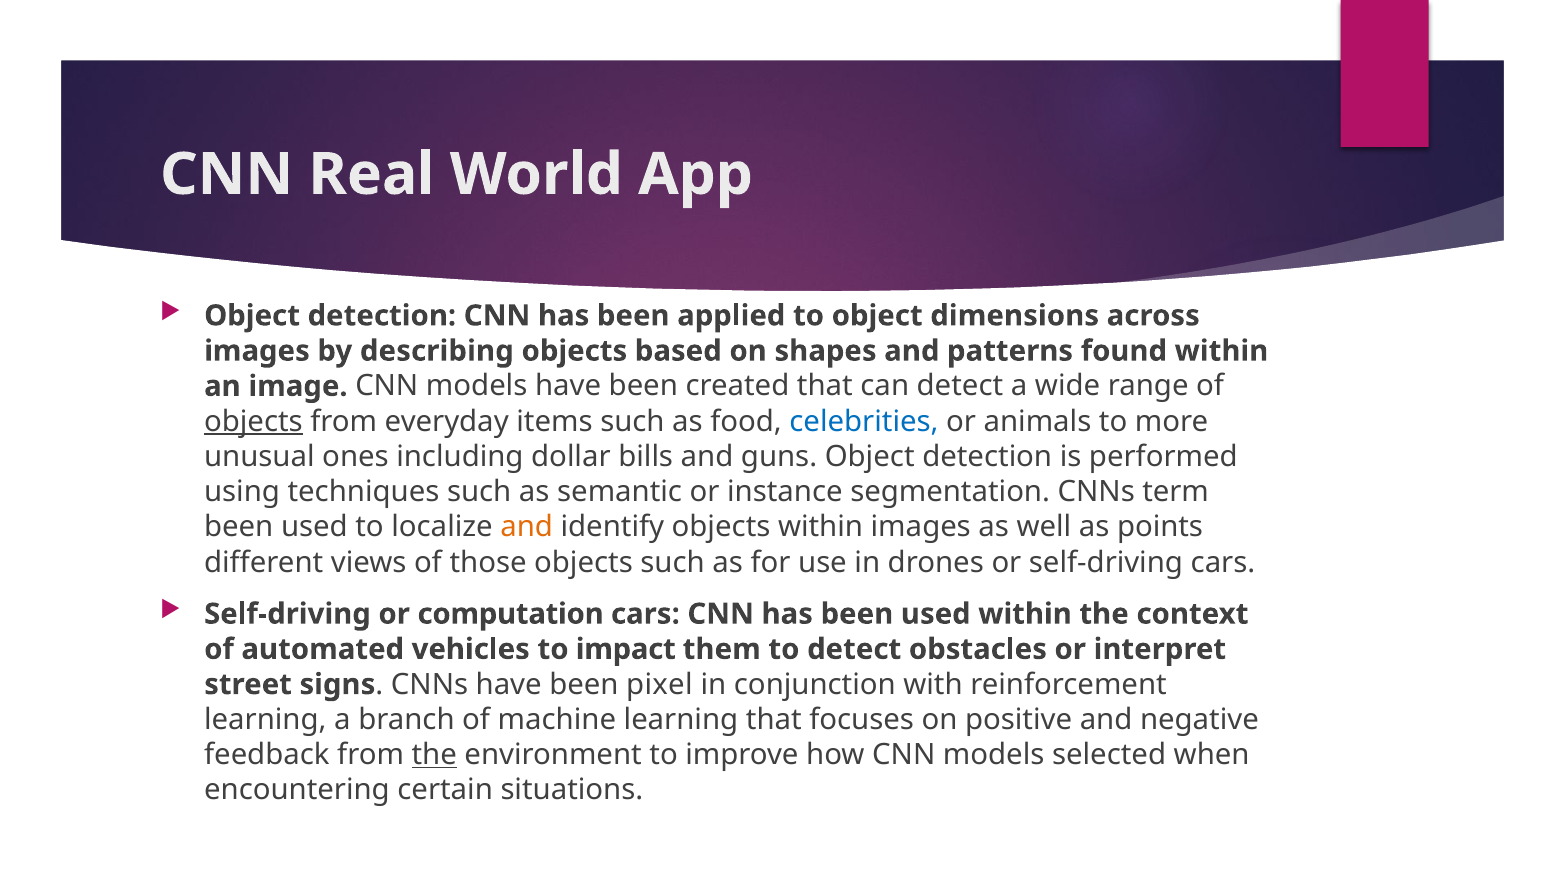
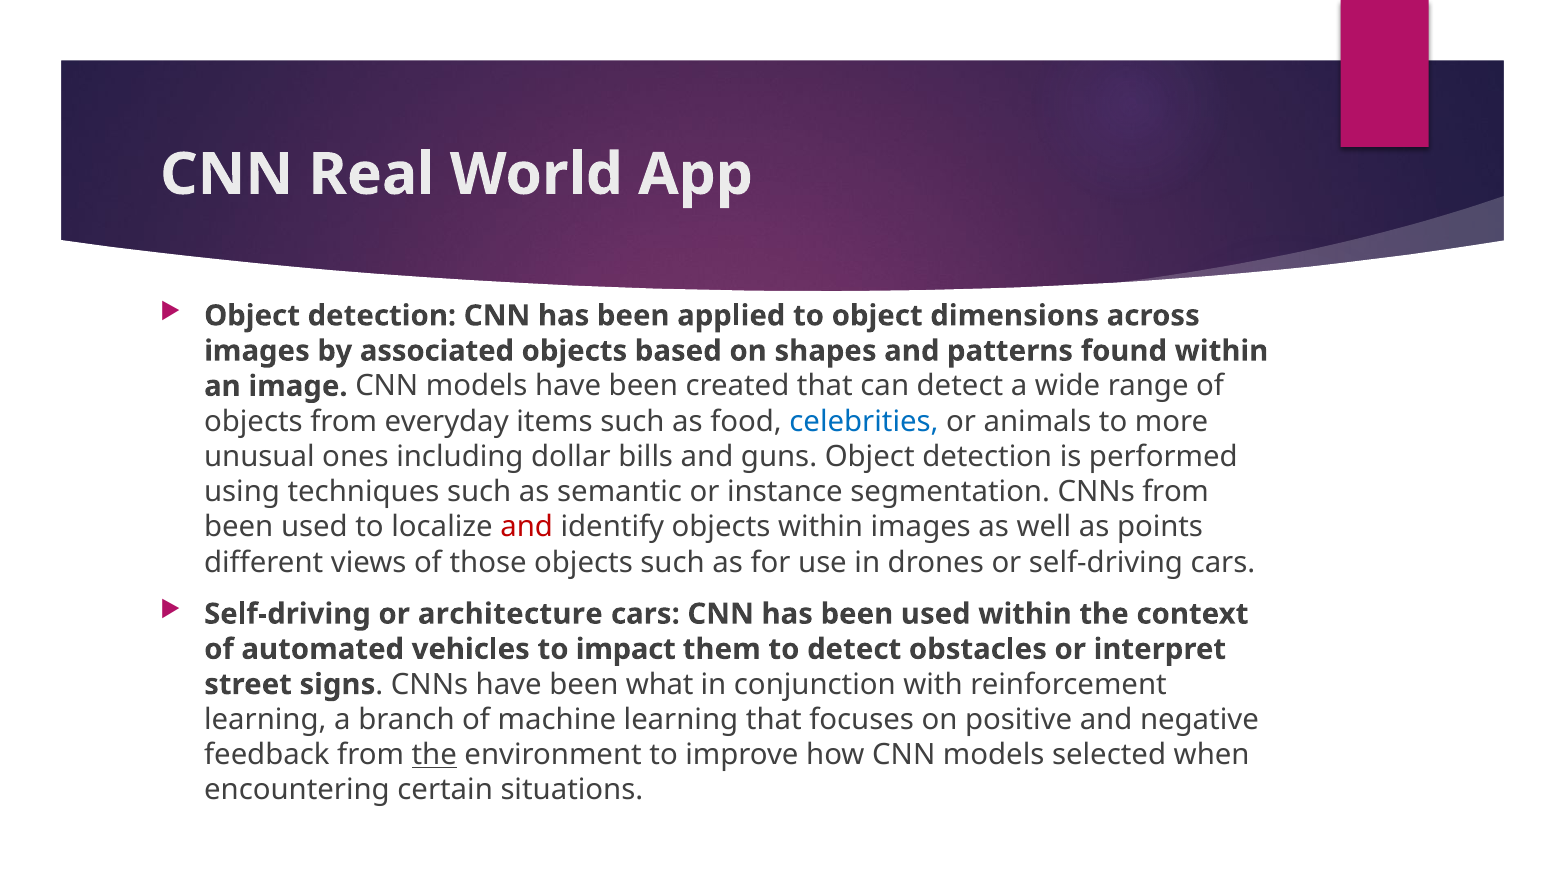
describing: describing -> associated (437, 351)
objects underline: present -> none (253, 421)
CNNs term: term -> from (1176, 492)
and colour: orange -> red (527, 527)
computation: computation -> architecture (510, 614)
pixel: pixel -> what (660, 684)
